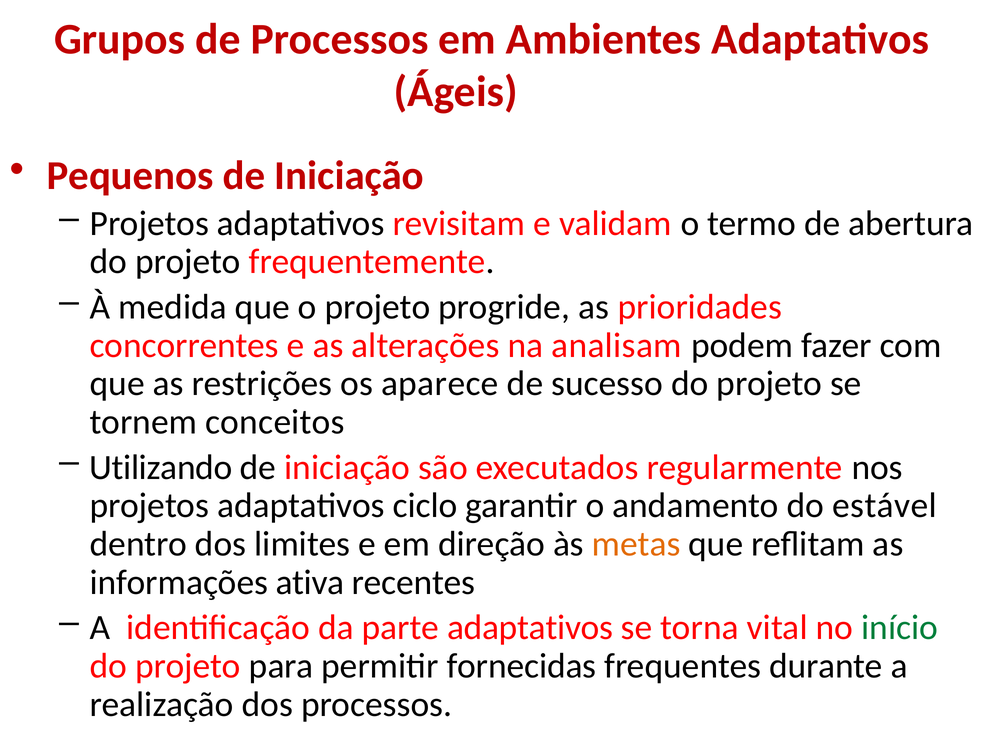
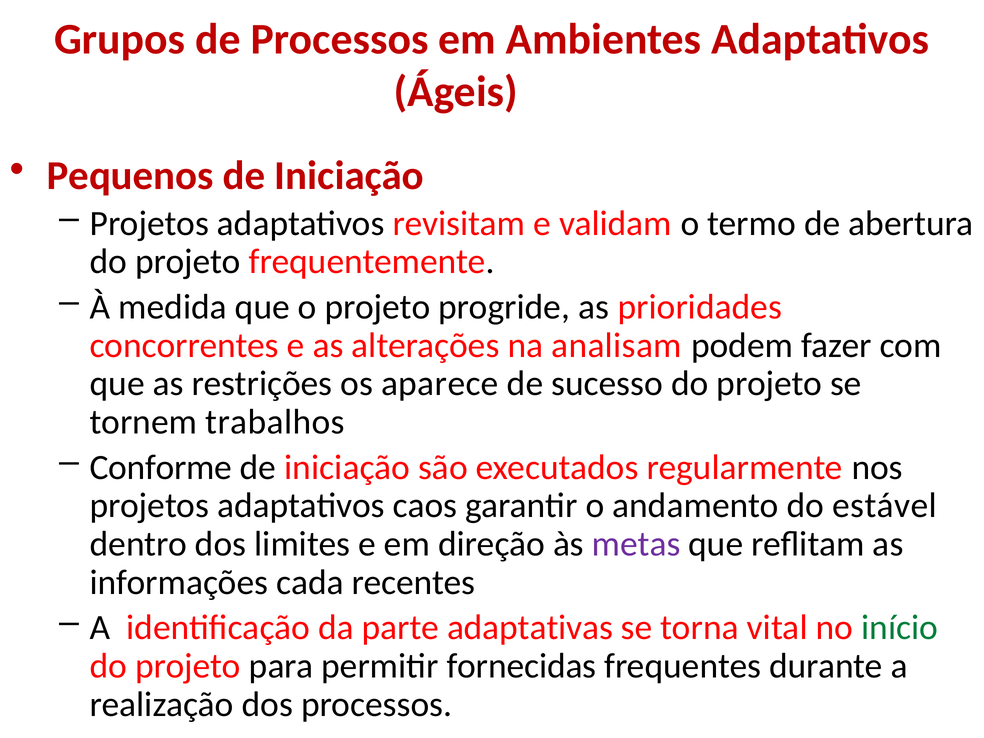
conceitos: conceitos -> trabalhos (275, 422)
Utilizando: Utilizando -> Conforme (161, 467)
ciclo: ciclo -> caos (425, 506)
metas colour: orange -> purple (636, 544)
ativa: ativa -> cada (310, 582)
parte adaptativos: adaptativos -> adaptativas (530, 628)
